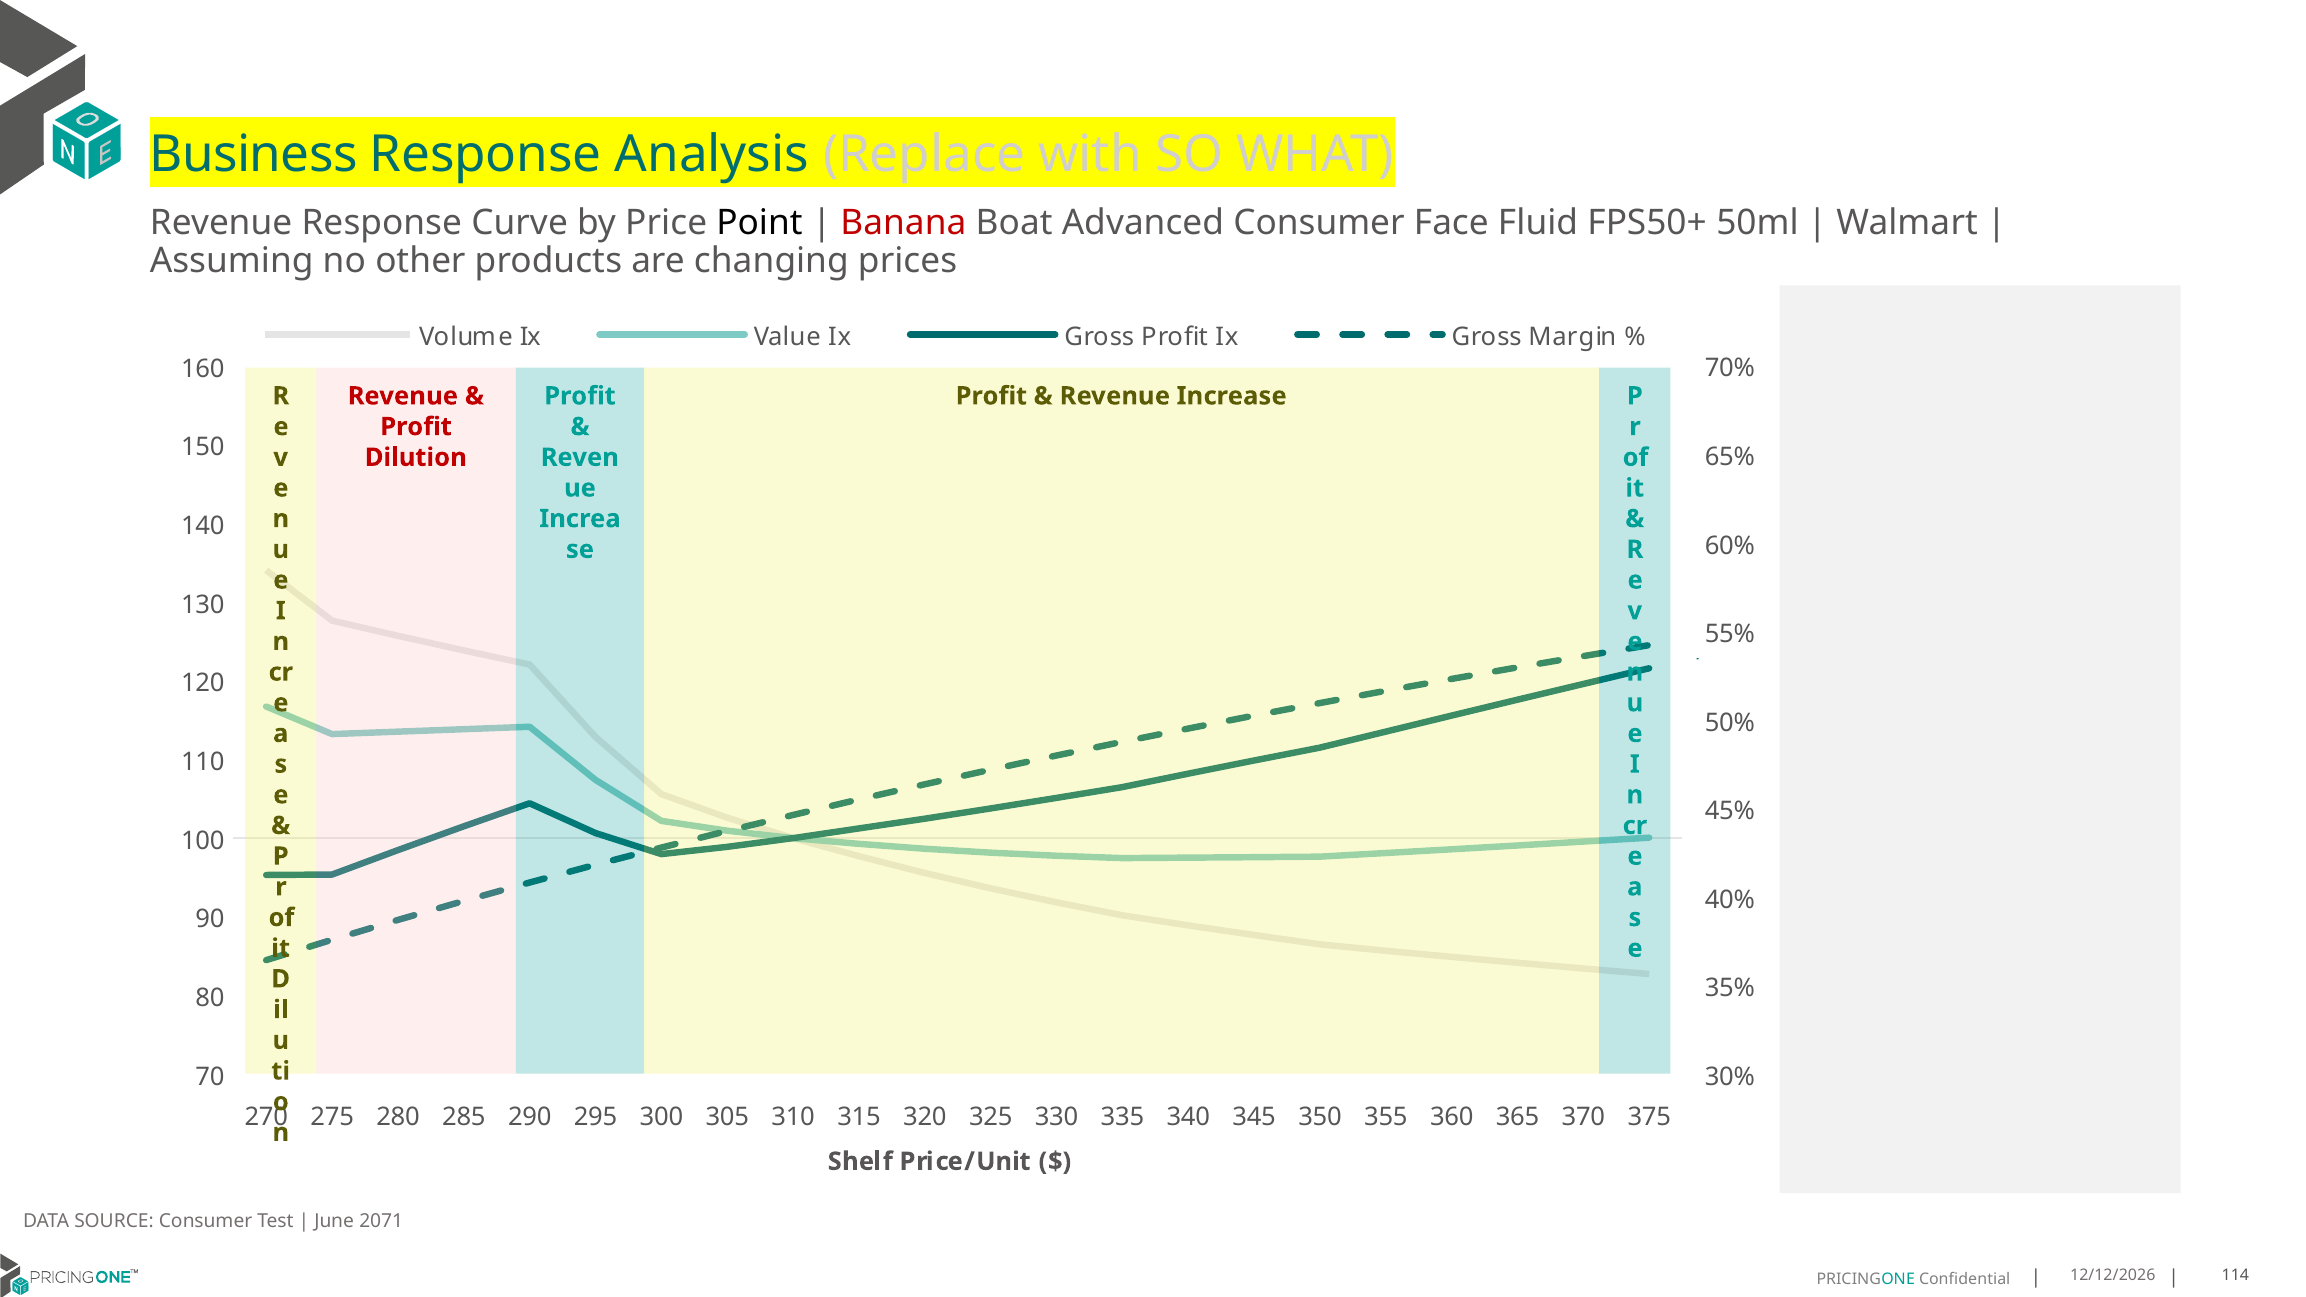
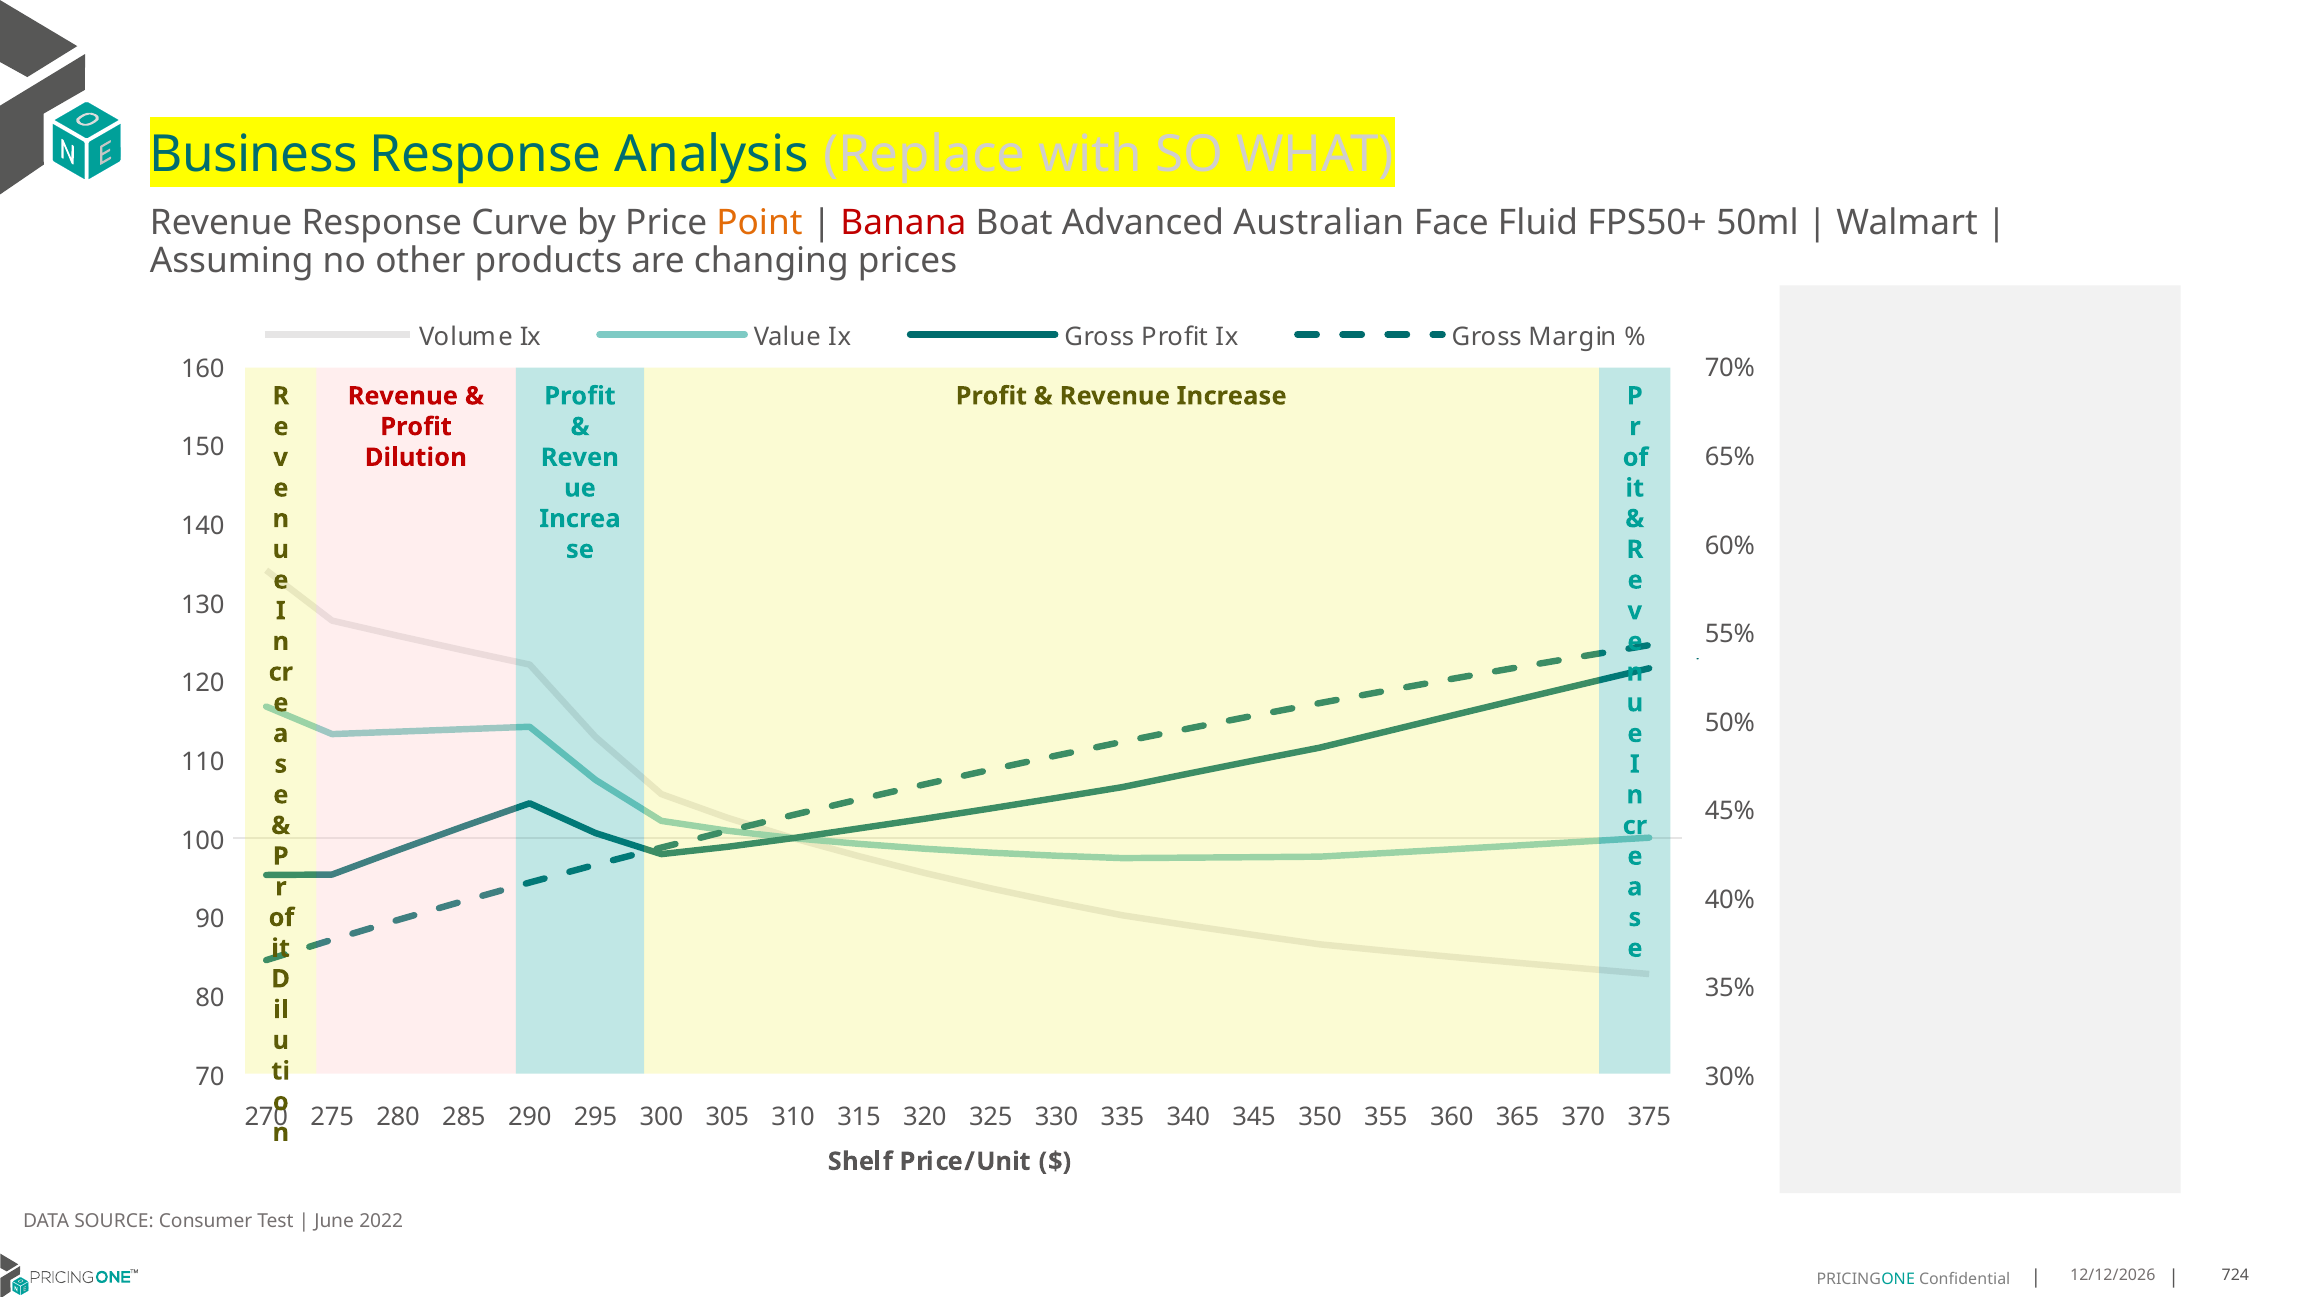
Point colour: black -> orange (759, 223)
Advanced Consumer: Consumer -> Australian (1319, 223)
2071: 2071 -> 2022 (381, 1222)
114: 114 -> 724 (2235, 1275)
